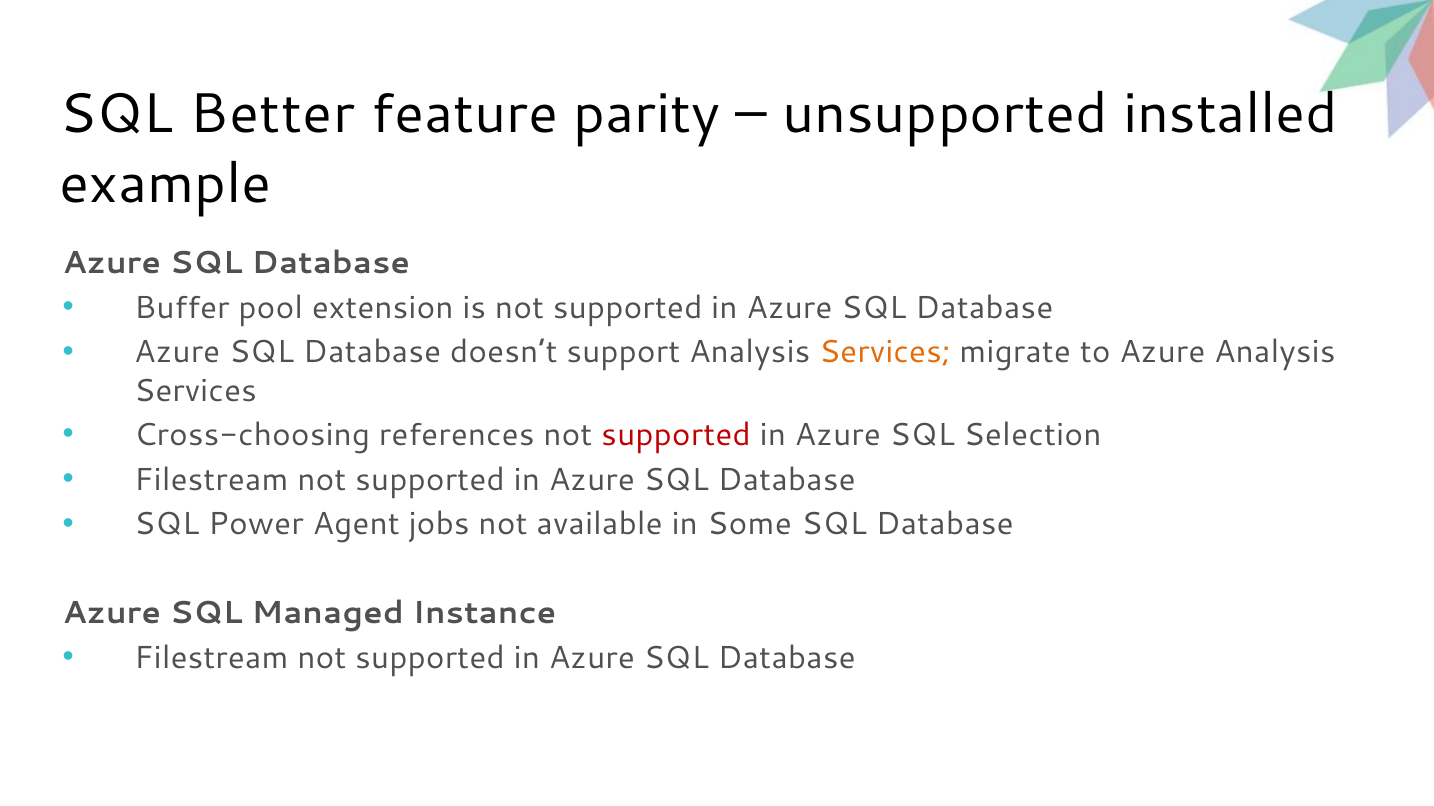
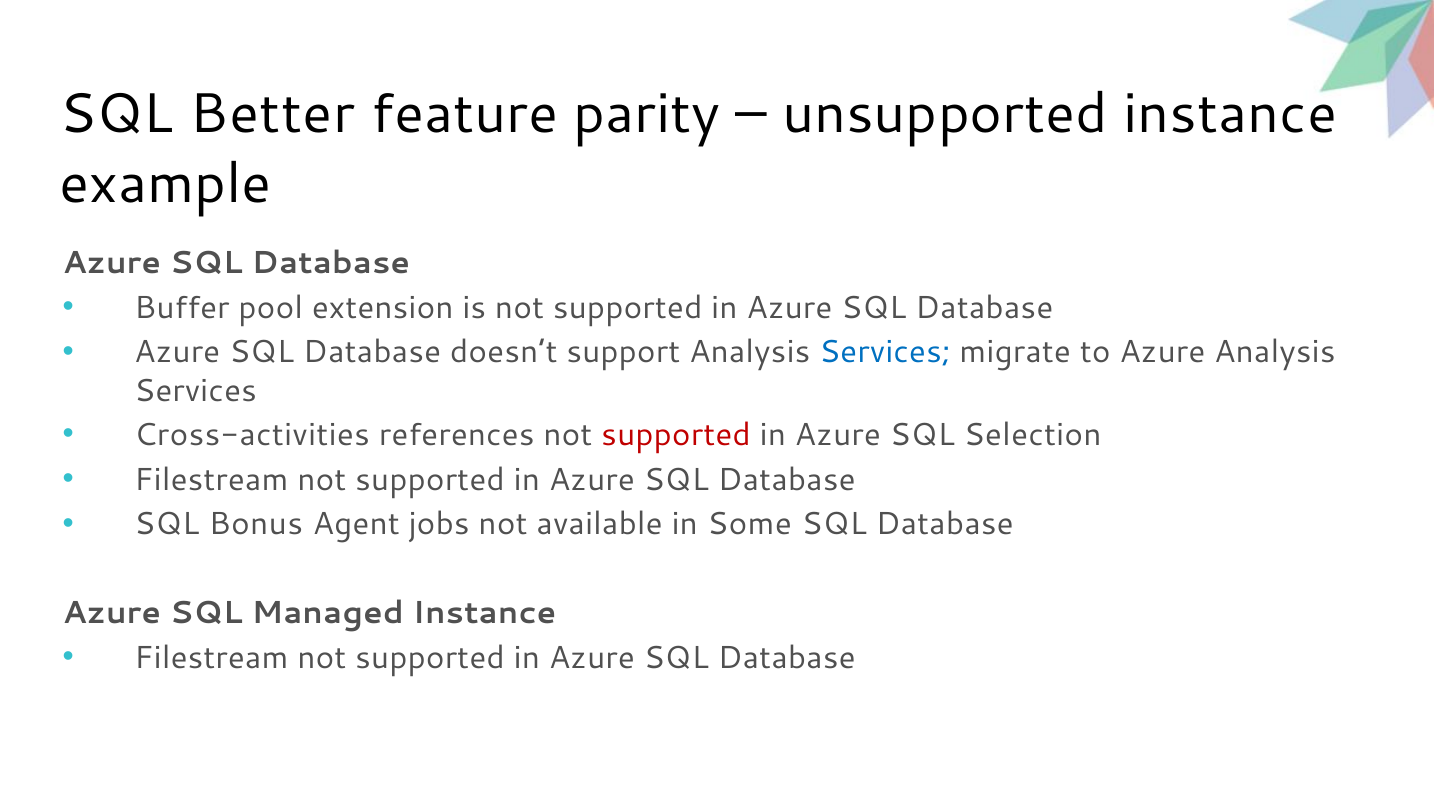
unsupported installed: installed -> instance (1230, 114)
Services colour: orange -> blue (885, 353)
Cross-choosing: Cross-choosing -> Cross-activities (252, 435)
Power: Power -> Bonus (256, 525)
